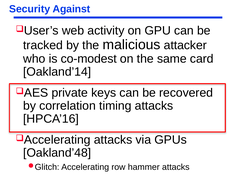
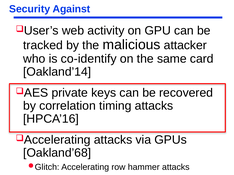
co-modest: co-modest -> co-identify (89, 59)
Oakland’48: Oakland’48 -> Oakland’68 (57, 153)
